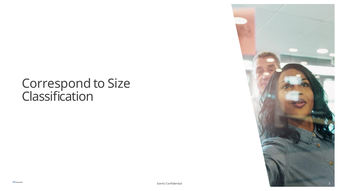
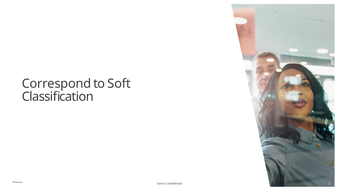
Size: Size -> Soft (119, 83)
